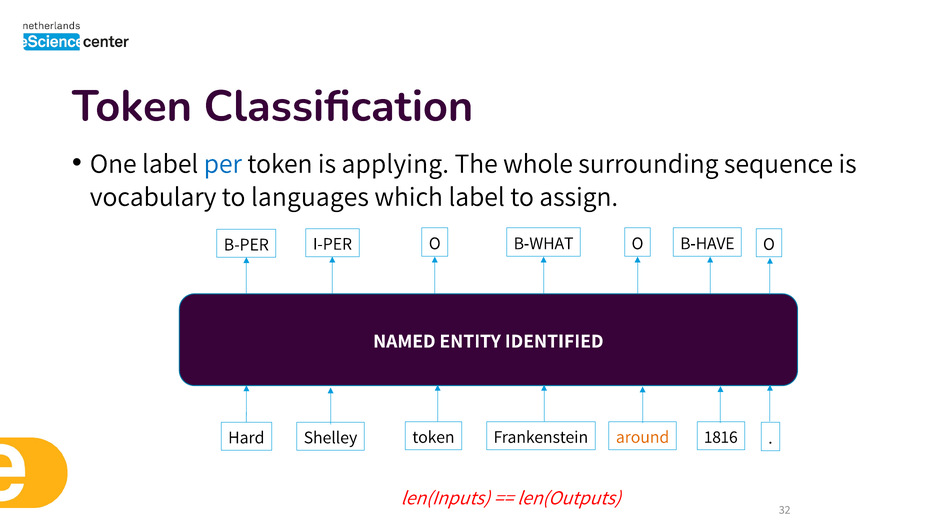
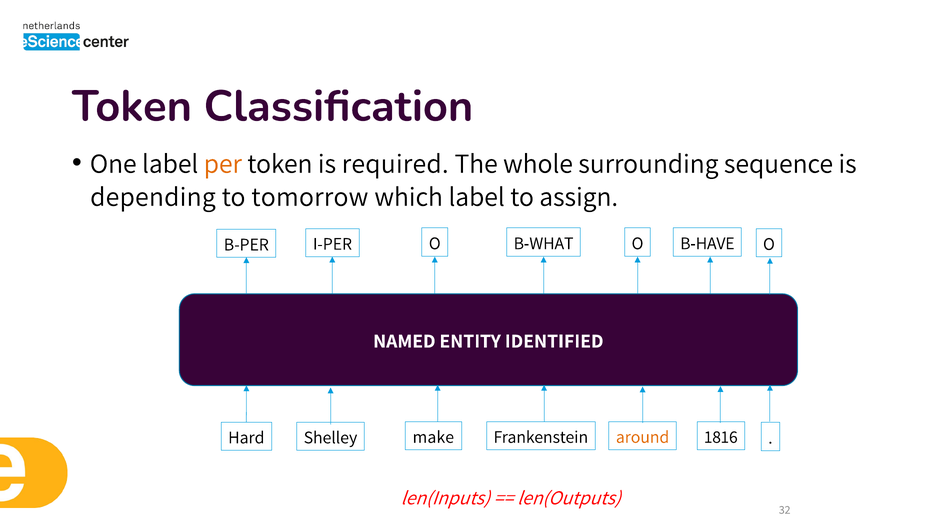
per colour: blue -> orange (223, 164)
applying: applying -> required (395, 164)
vocabulary: vocabulary -> depending (153, 197)
languages: languages -> tomorrow (310, 197)
Shelley token: token -> make (433, 437)
